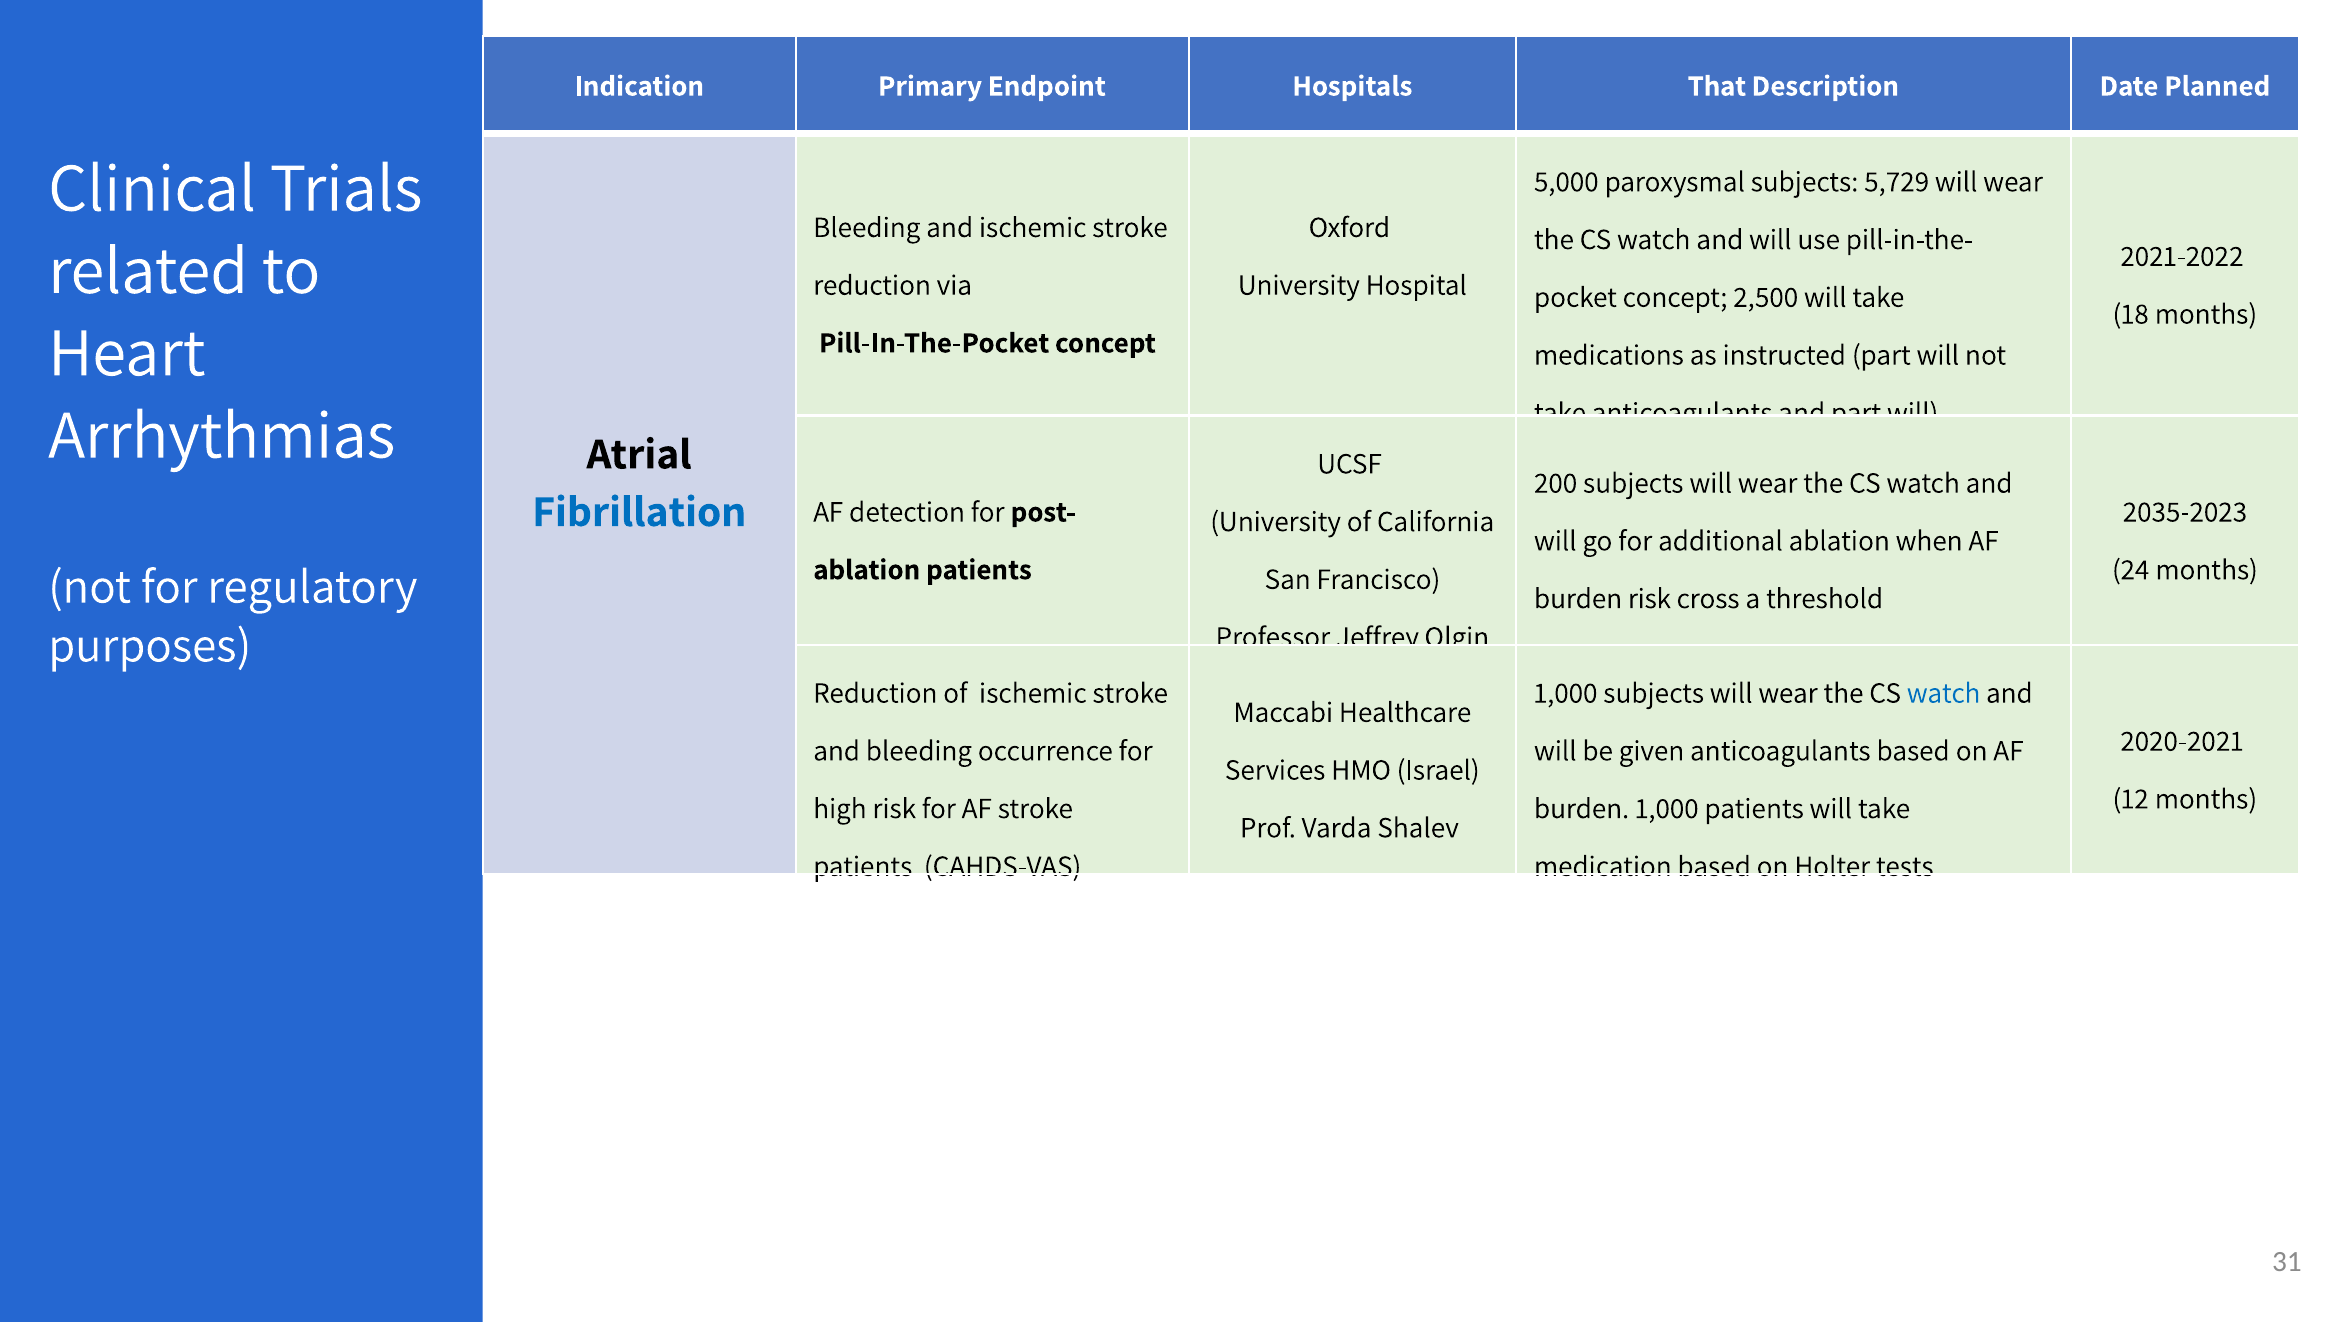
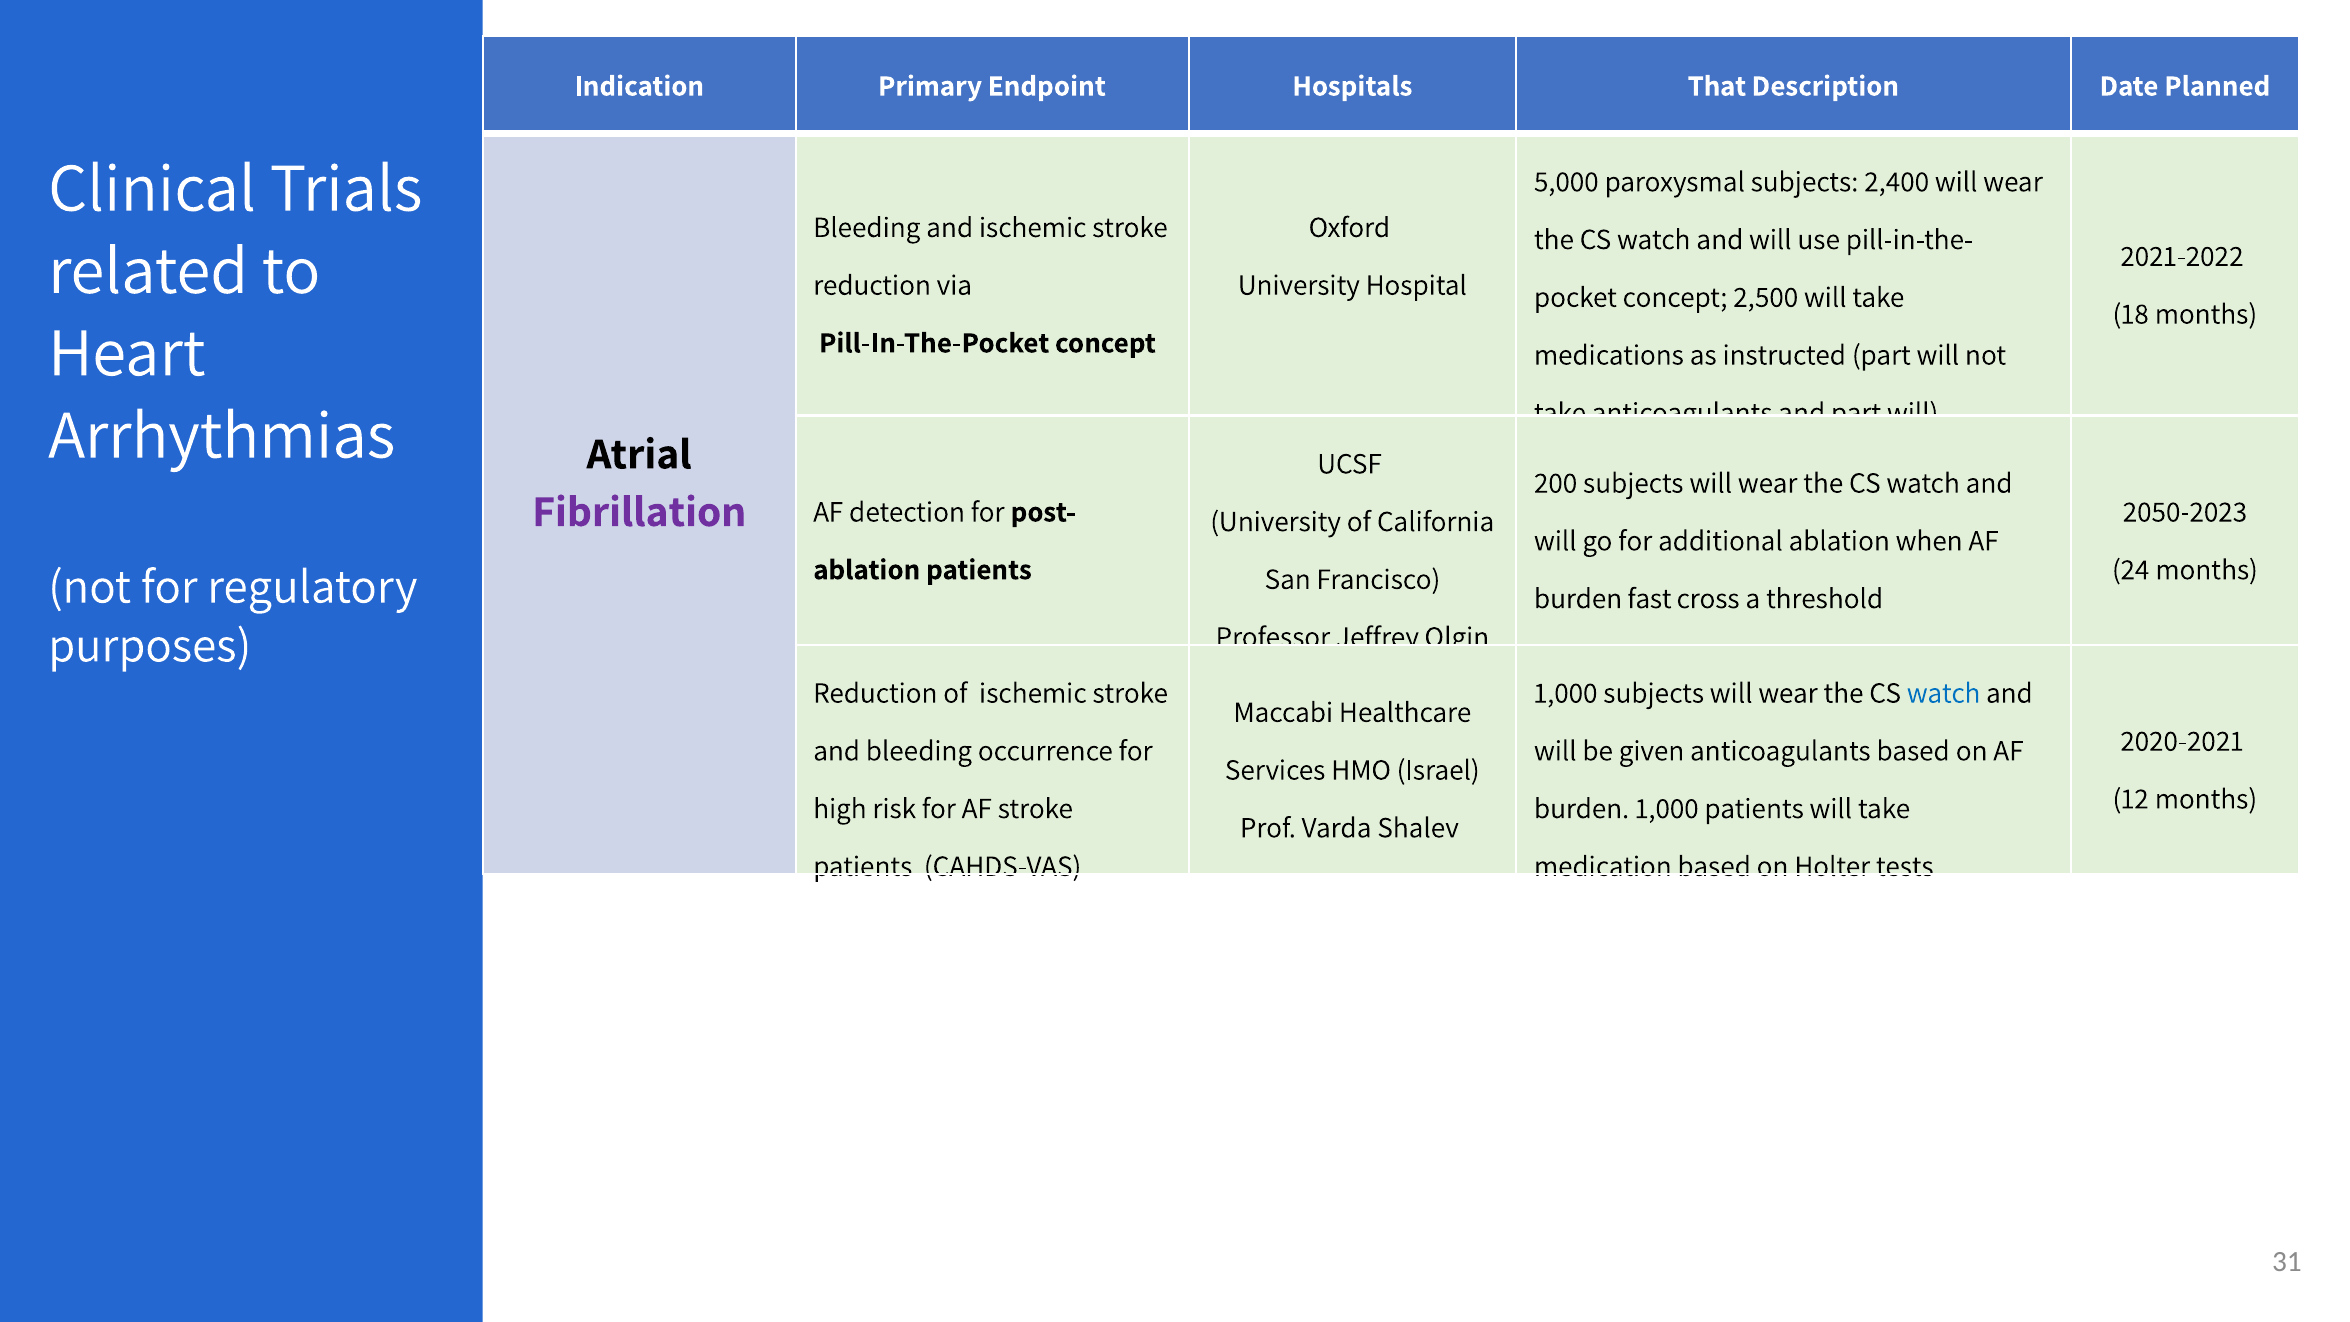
5,729: 5,729 -> 2,400 (1897, 182)
Fibrillation colour: blue -> purple (639, 511)
2035-2023: 2035-2023 -> 2050-2023 (2185, 512)
burden risk: risk -> fast (1649, 598)
